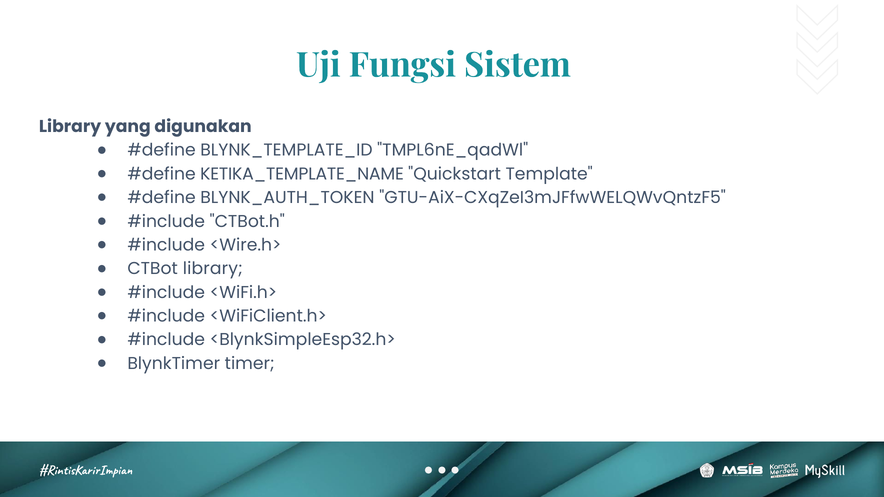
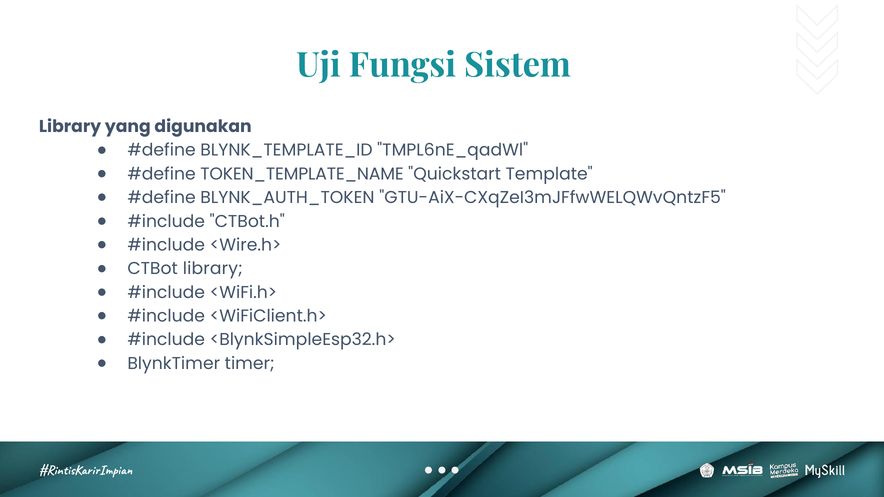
KETIKA_TEMPLATE_NAME: KETIKA_TEMPLATE_NAME -> TOKEN_TEMPLATE_NAME (302, 174)
